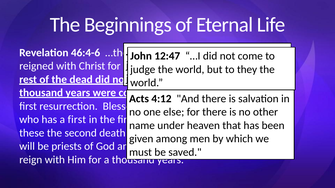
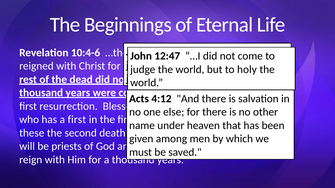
46:4-6: 46:4-6 -> 10:4-6 (86, 53)
to they: they -> holy (247, 69)
